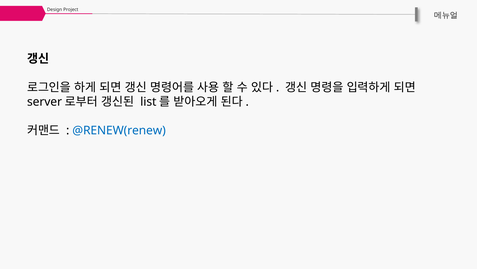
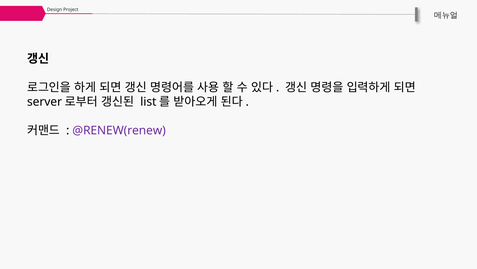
@RENEW(renew colour: blue -> purple (119, 130)
